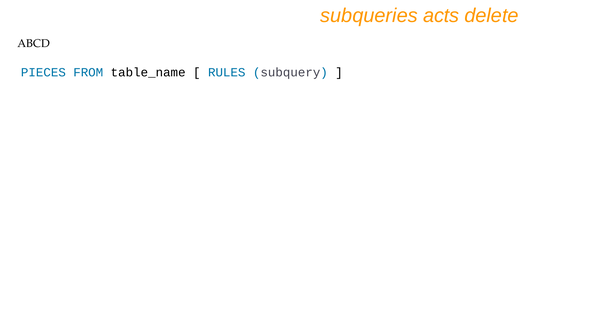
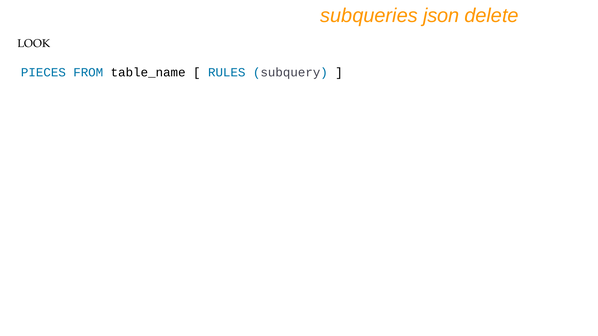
acts: acts -> json (441, 16)
ABCD: ABCD -> LOOK (34, 44)
